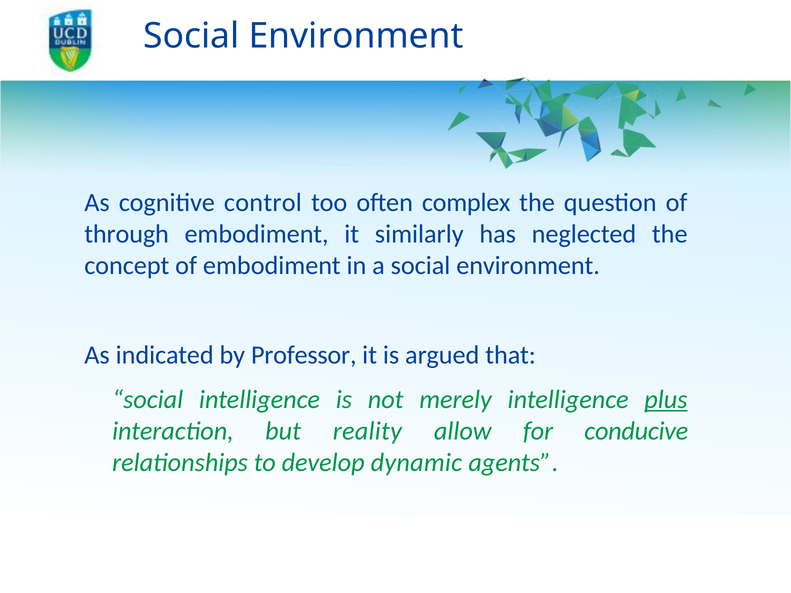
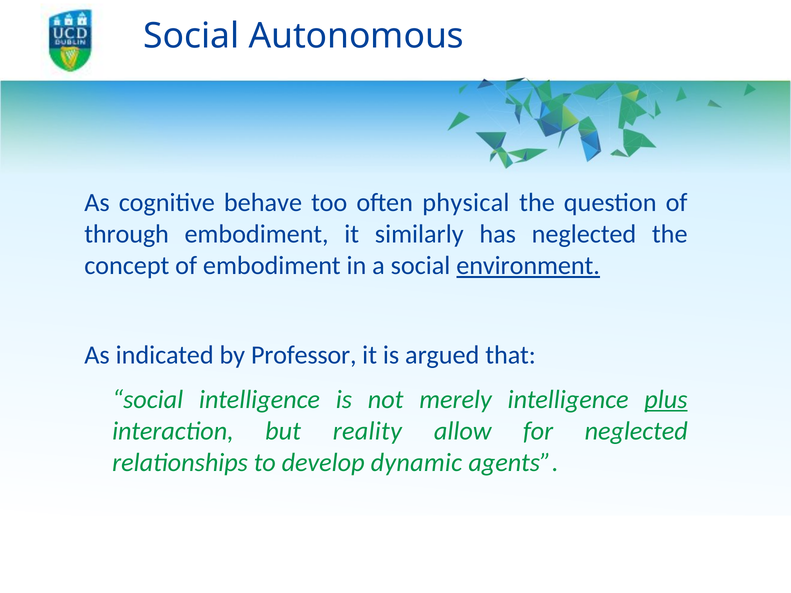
Environment: Environment -> Autonomous (356, 36)
control: control -> behave (263, 203)
complex: complex -> physical (466, 203)
environment underline: none -> present (528, 266)
for conducive: conducive -> neglected (636, 431)
